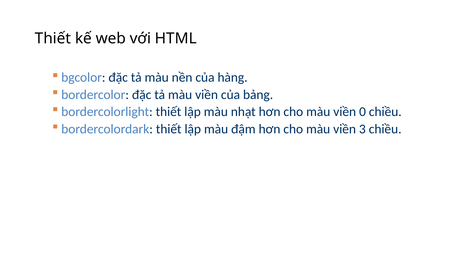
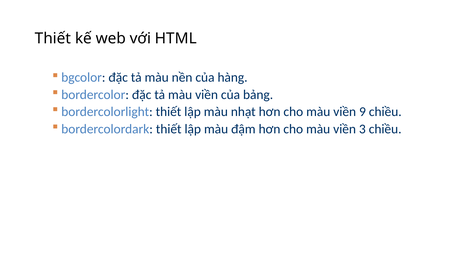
0: 0 -> 9 (362, 112)
